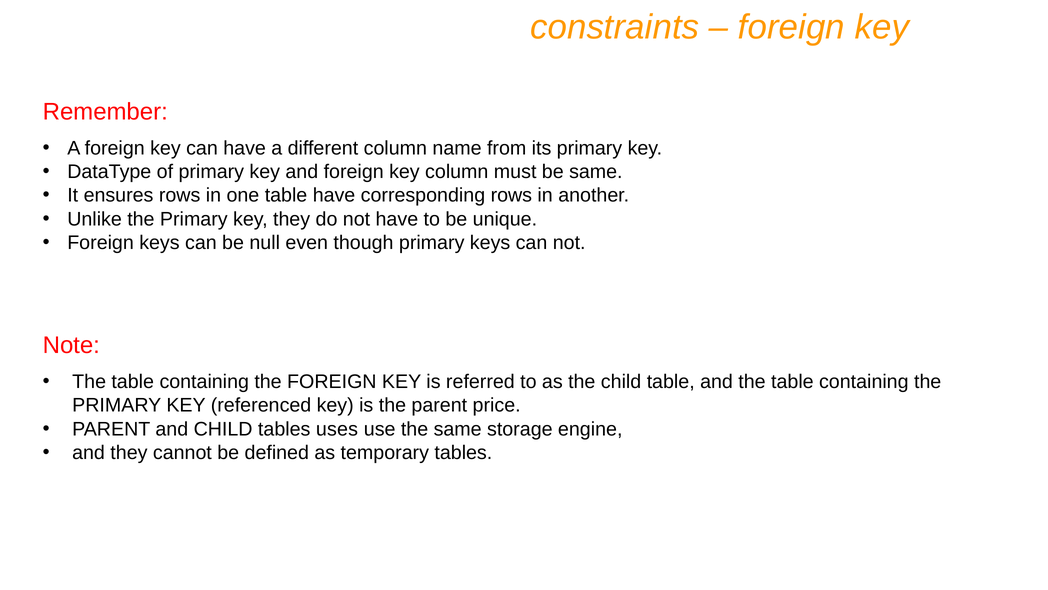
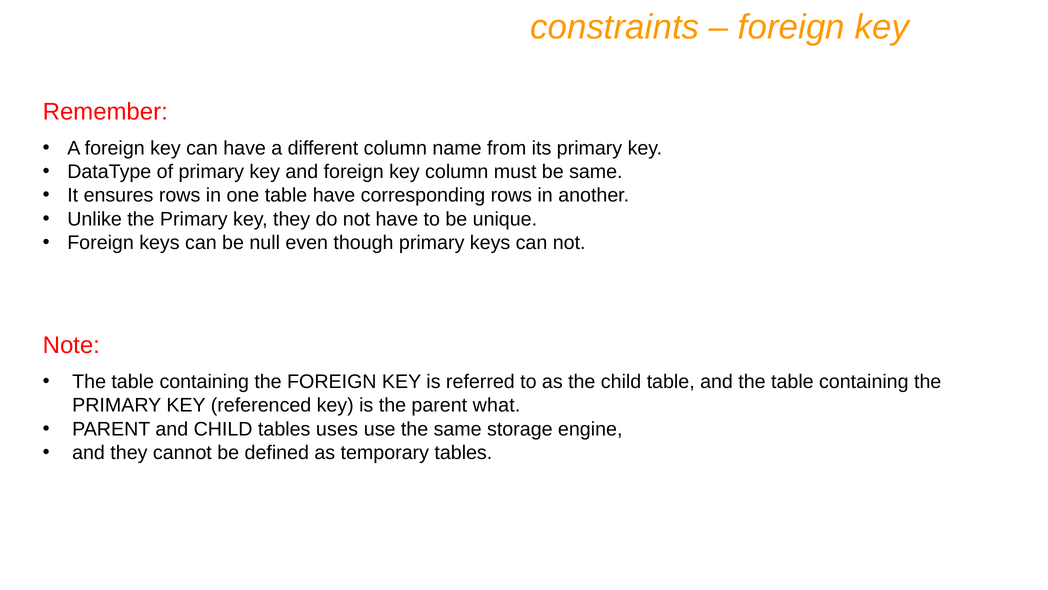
price: price -> what (497, 405)
